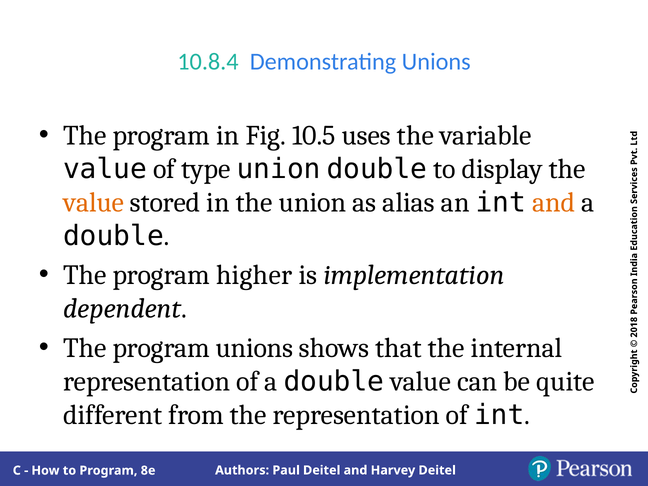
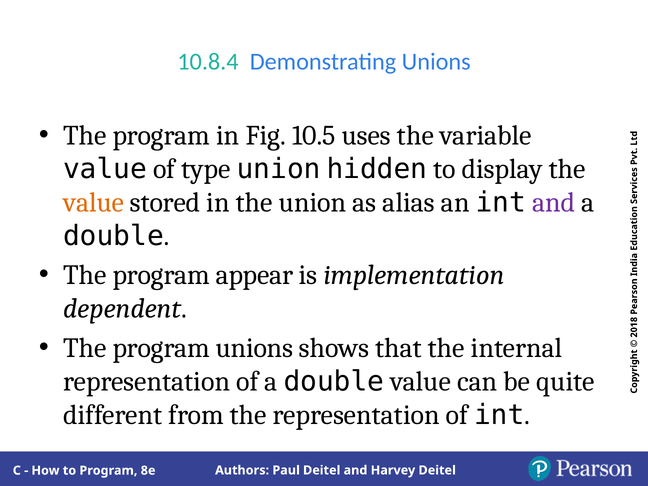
union double: double -> hidden (377, 169)
and colour: orange -> purple (554, 202)
higher: higher -> appear (255, 275)
